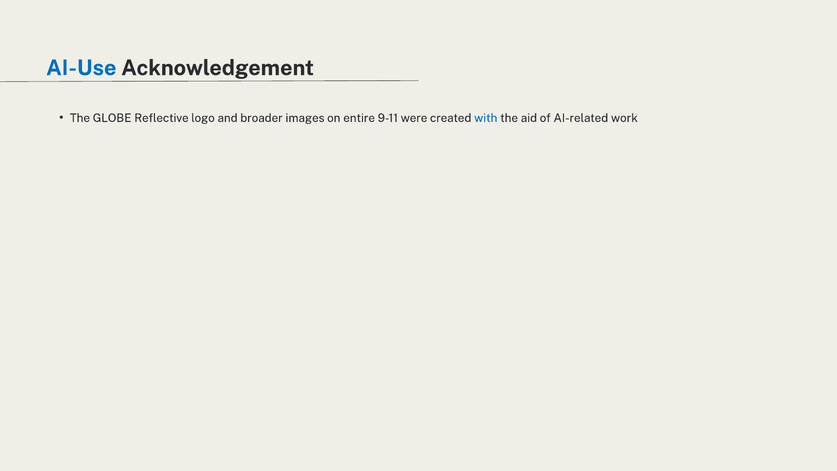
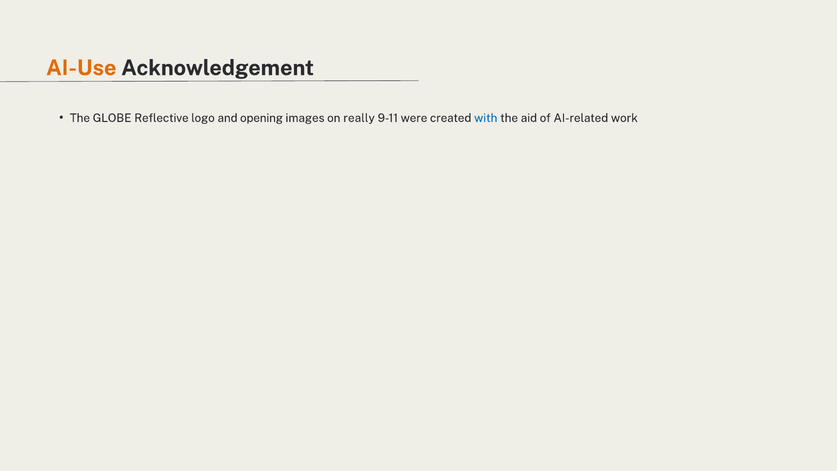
AI-Use colour: blue -> orange (81, 68)
broader: broader -> opening (262, 118)
entire: entire -> really (359, 118)
